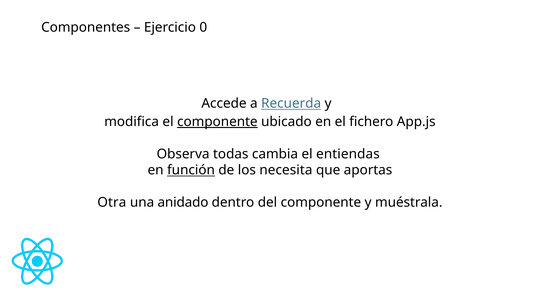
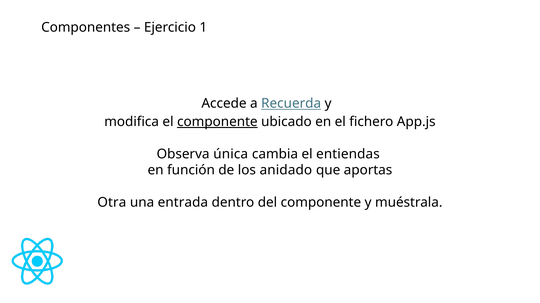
0: 0 -> 1 (203, 27)
todas: todas -> única (231, 154)
función underline: present -> none (191, 171)
necesita: necesita -> anidado (286, 171)
anidado: anidado -> entrada (183, 203)
